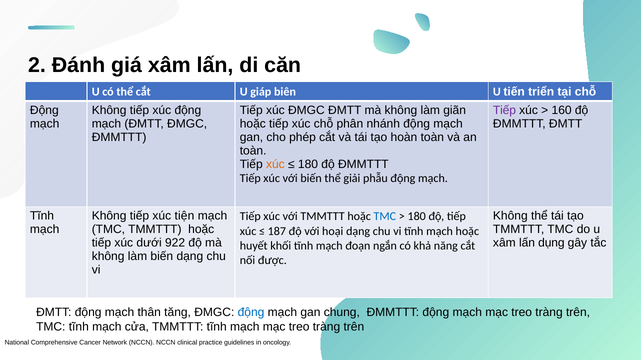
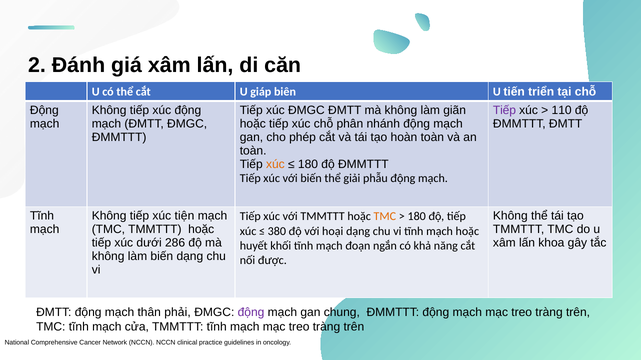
160: 160 -> 110 (562, 111)
TMC colour: blue -> orange (385, 217)
187: 187 -> 380 (277, 232)
922: 922 -> 286 (175, 243)
dụng: dụng -> khoa (551, 243)
tăng: tăng -> phải (178, 313)
động colour: blue -> purple (251, 313)
